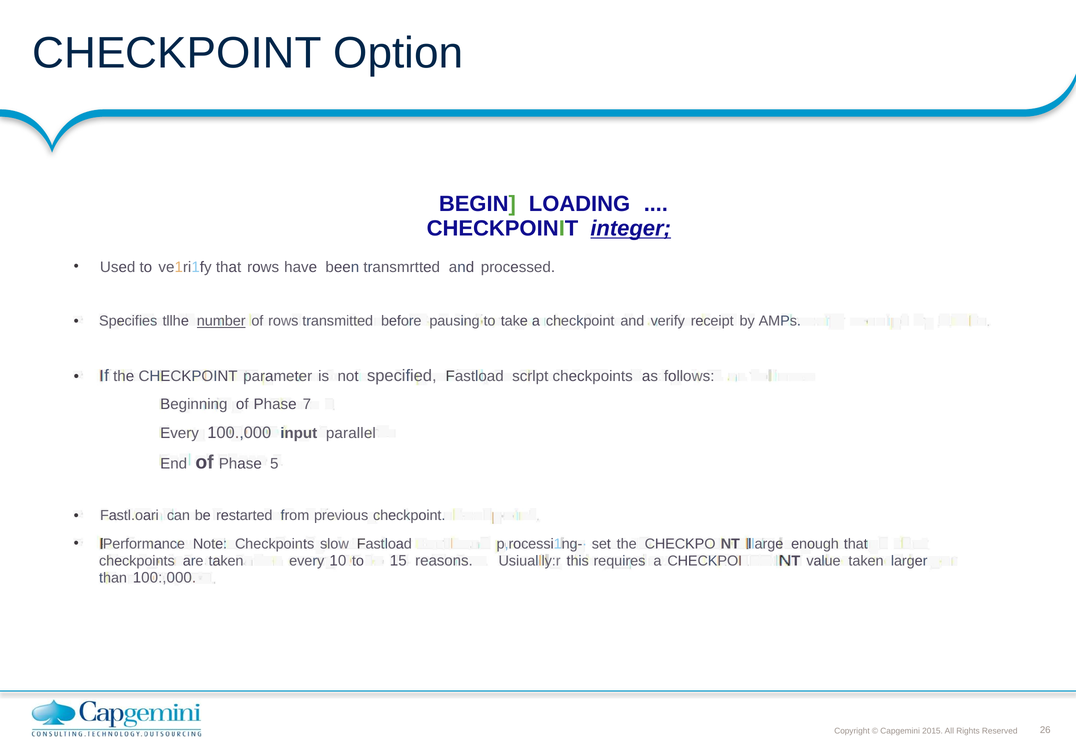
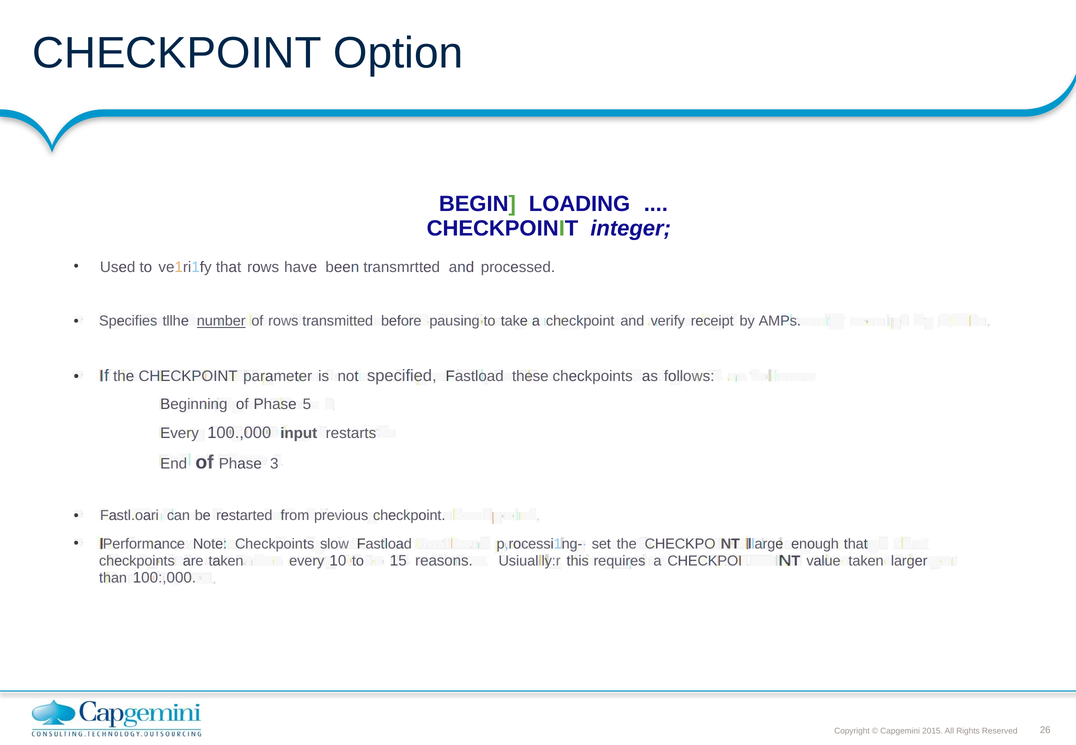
integer underline: present -> none (631, 228)
scrlpt: scrlpt -> these (530, 376)
7: 7 -> 5 (307, 404)
parallel: parallel -> restarts (351, 433)
5: 5 -> 3 (274, 463)
